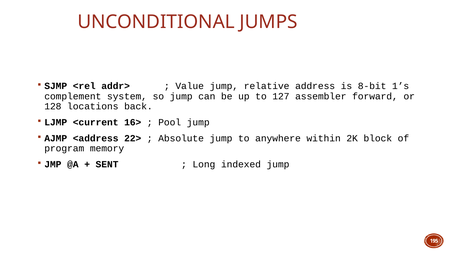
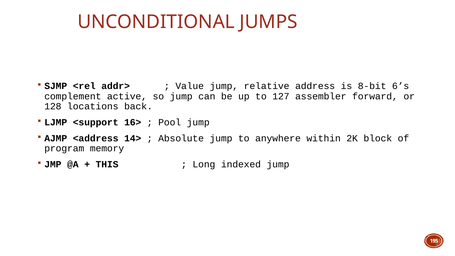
1’s: 1’s -> 6’s (401, 86)
system: system -> active (127, 96)
<current: <current -> <support (96, 122)
22>: 22> -> 14> (133, 138)
SENT: SENT -> THIS (107, 164)
